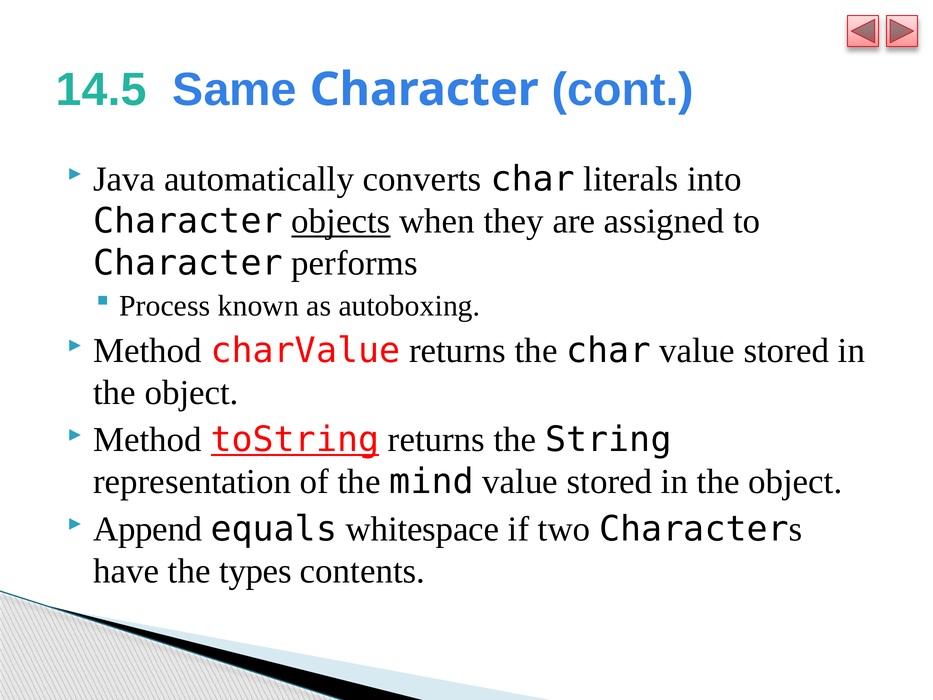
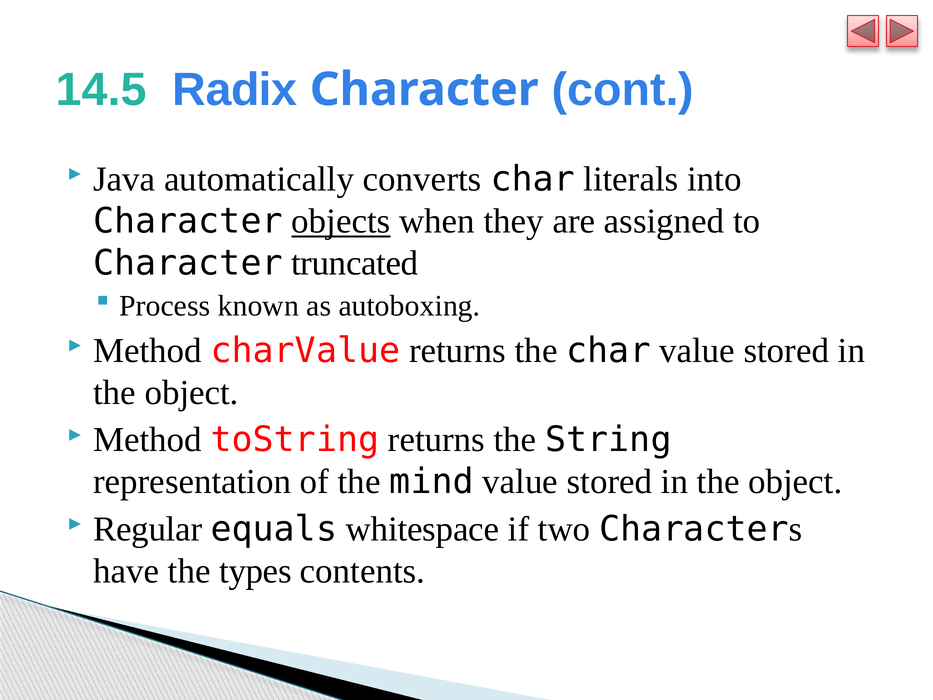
Same: Same -> Radix (235, 90)
performs: performs -> truncated (355, 263)
toString underline: present -> none (295, 440)
Append: Append -> Regular (148, 529)
